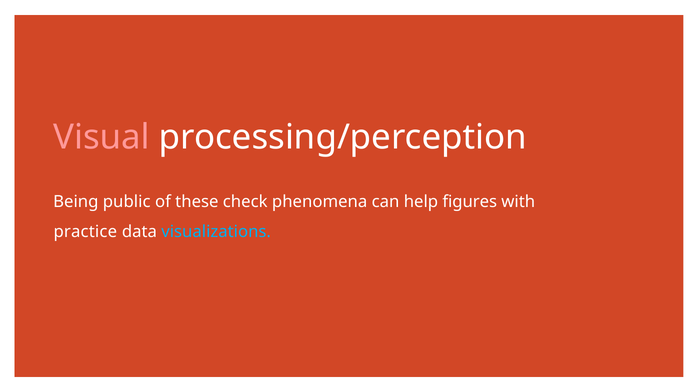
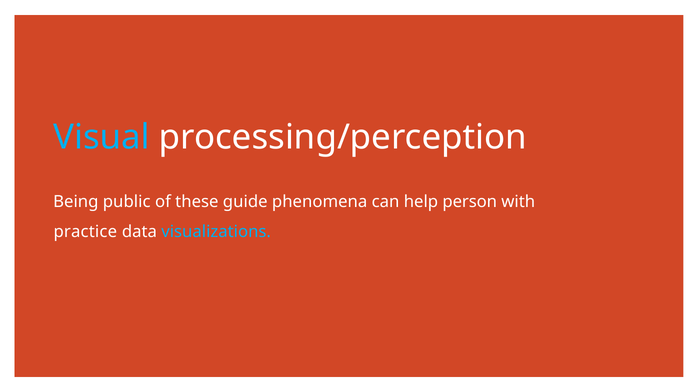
Visual colour: pink -> light blue (102, 137)
check: check -> guide (245, 202)
figures: figures -> person (470, 202)
